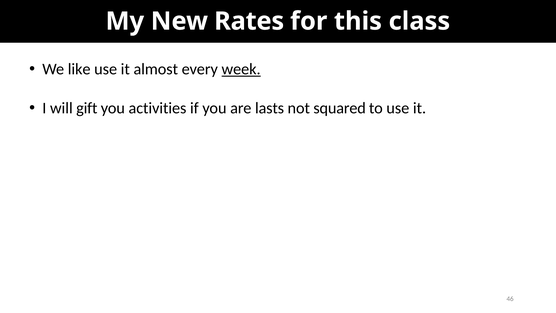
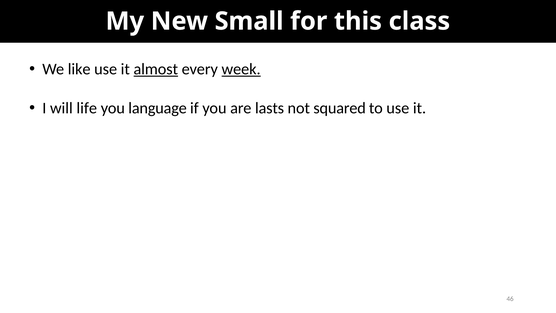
Rates: Rates -> Small (249, 21)
almost underline: none -> present (156, 69)
gift: gift -> life (87, 108)
activities: activities -> language (158, 108)
